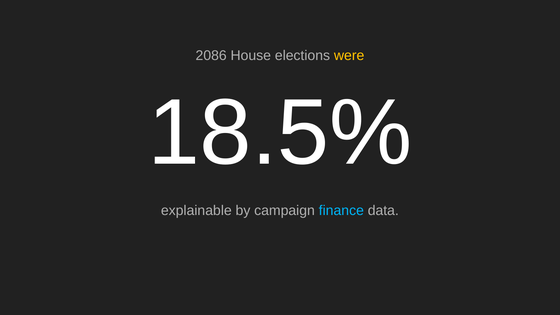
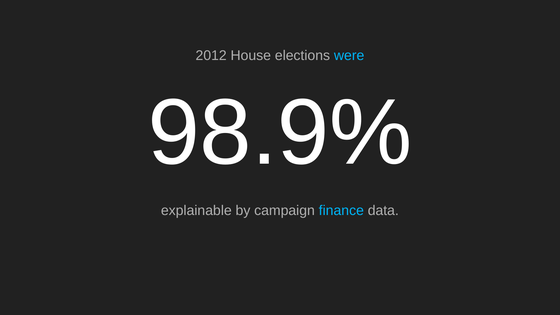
2086: 2086 -> 2012 (211, 55)
were colour: yellow -> light blue (349, 55)
18.5%: 18.5% -> 98.9% (280, 133)
